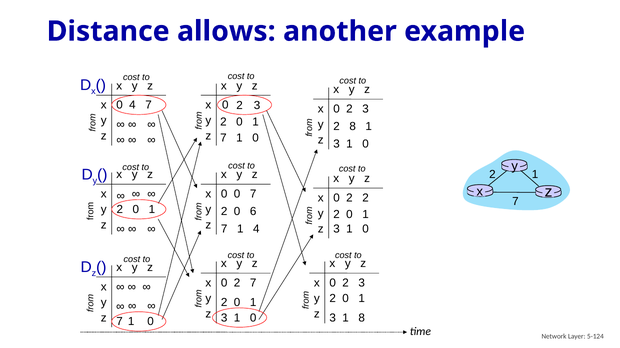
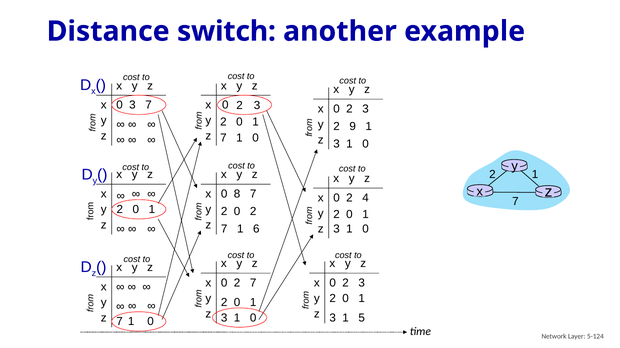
allows: allows -> switch (226, 31)
4: 4 -> 3 (132, 105)
2 8: 8 -> 9 (353, 127)
0 0: 0 -> 8 (237, 194)
2 2: 2 -> 4 (366, 198)
2 0 6: 6 -> 2 (253, 212)
1 4: 4 -> 6 (256, 229)
1 8: 8 -> 5 (362, 318)
